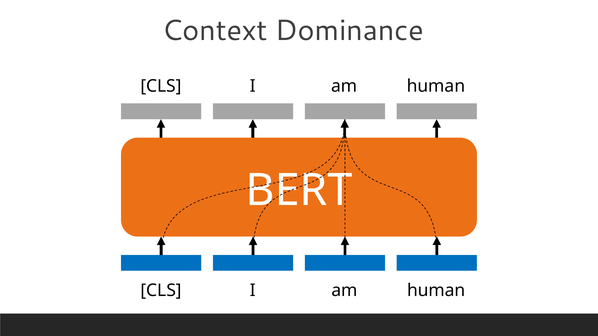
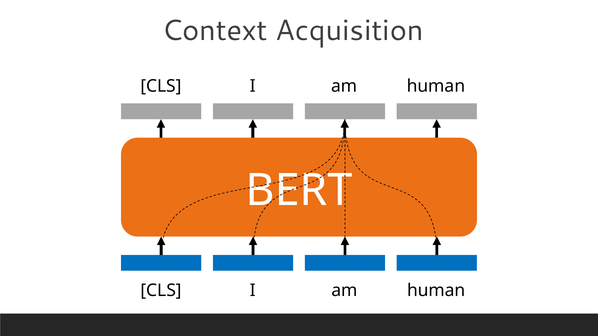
Dominance: Dominance -> Acquisition (349, 31)
